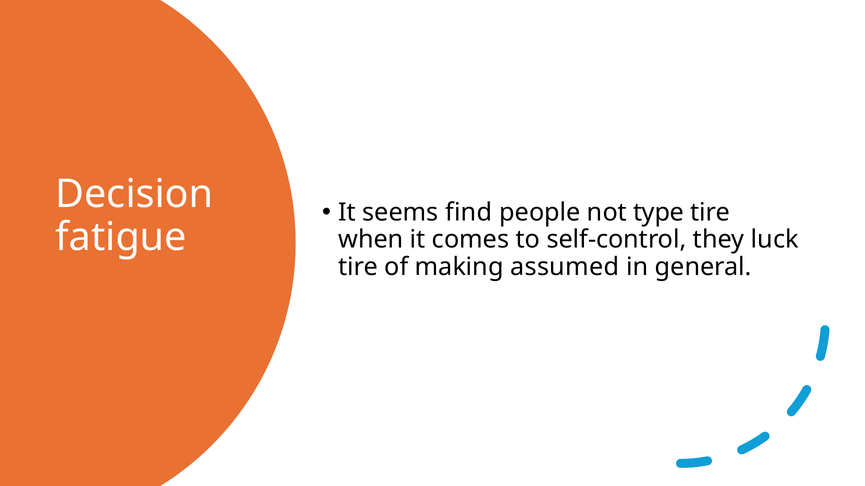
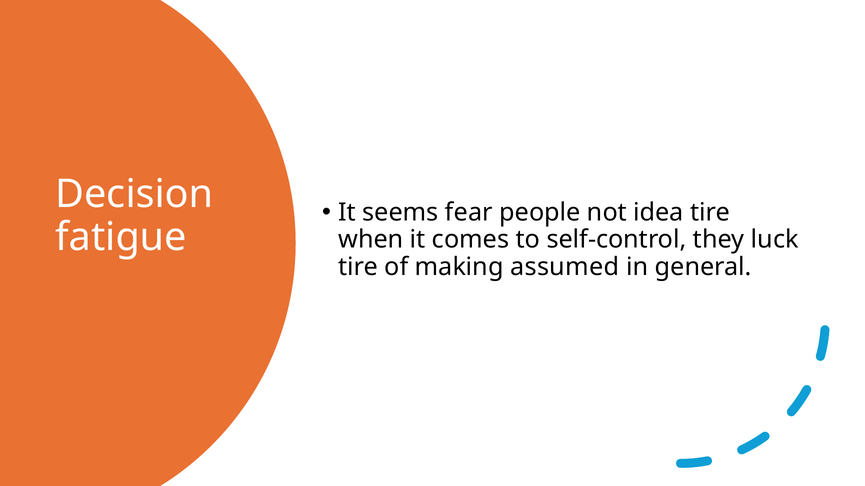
find: find -> fear (469, 213)
type: type -> idea (659, 213)
